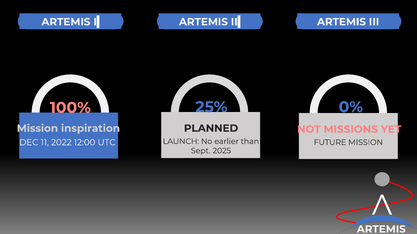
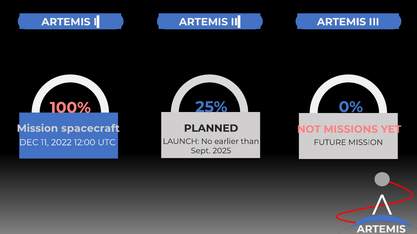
inspiration: inspiration -> spacecraft (90, 129)
